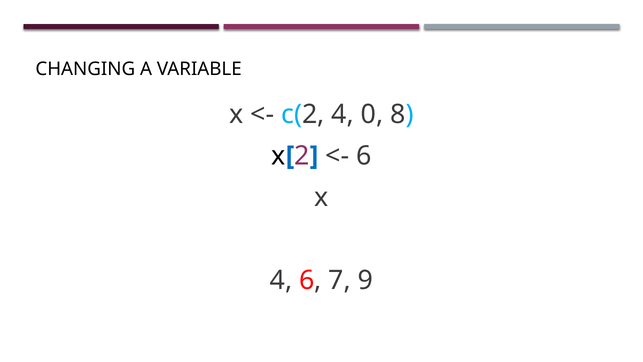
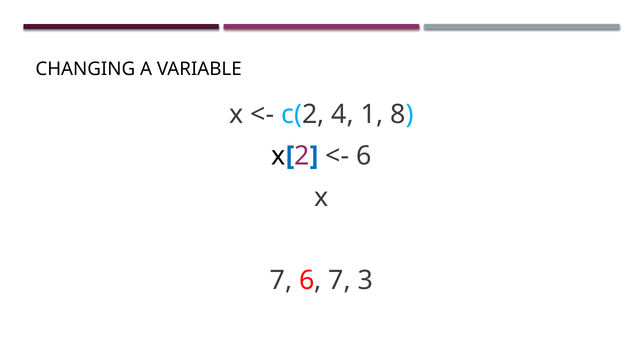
0: 0 -> 1 (372, 114)
4: 4 -> 7 (281, 280)
9: 9 -> 3 (366, 280)
